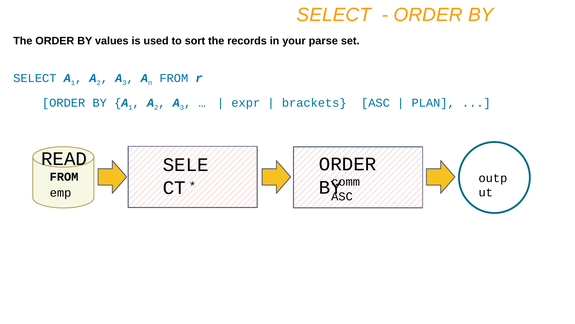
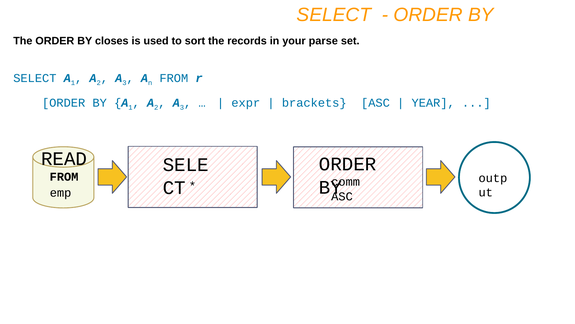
values: values -> closes (112, 41)
PLAN: PLAN -> YEAR (433, 103)
